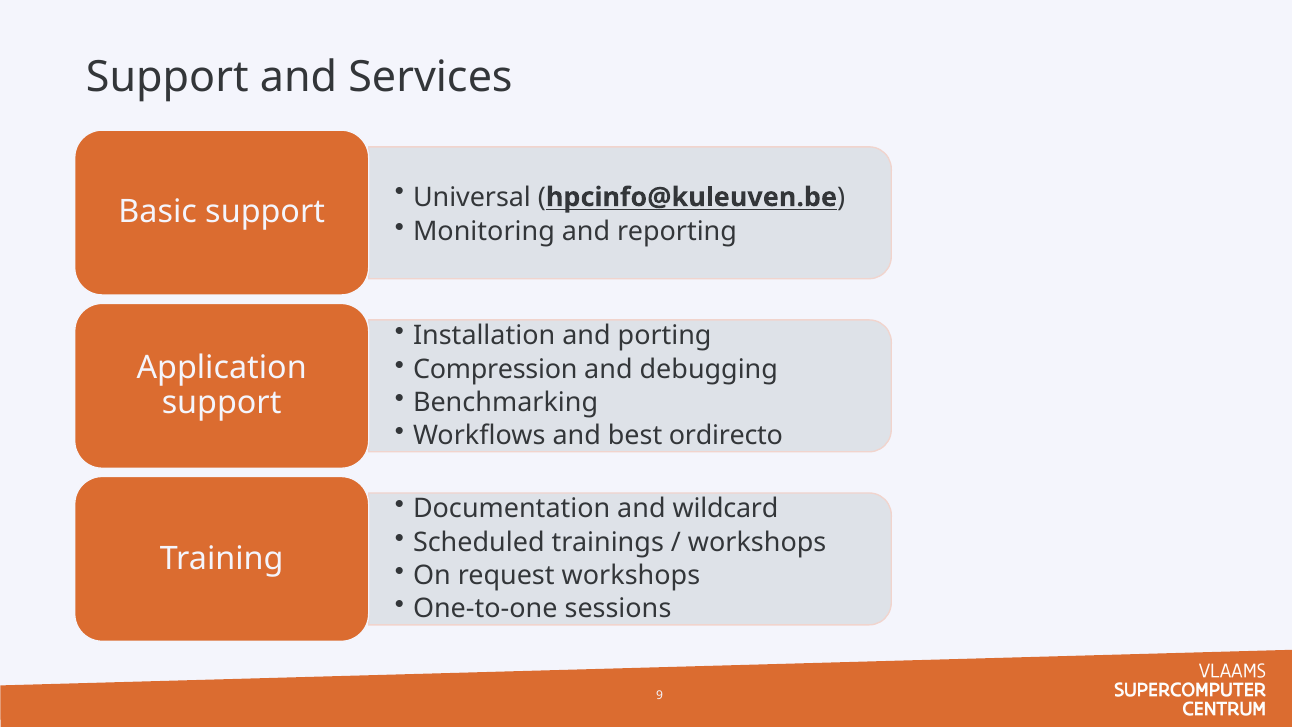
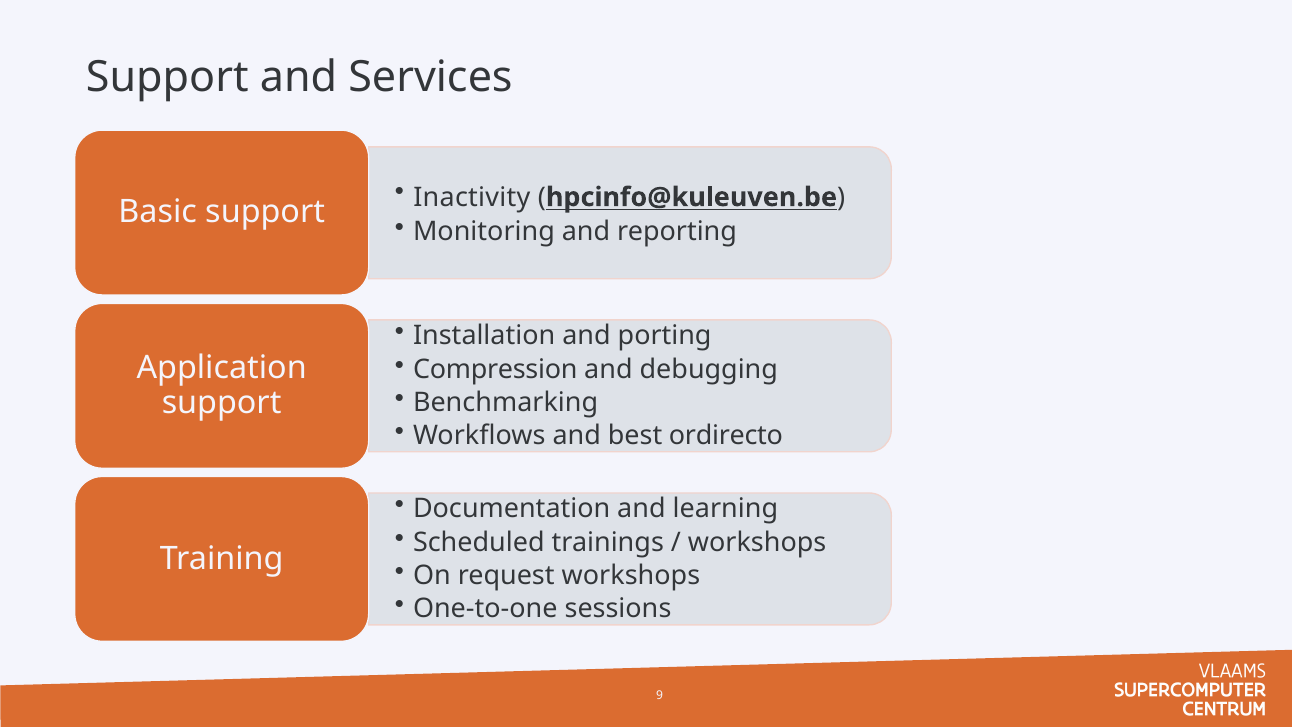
Universal: Universal -> Inactivity (472, 197)
wildcard: wildcard -> learning (725, 509)
